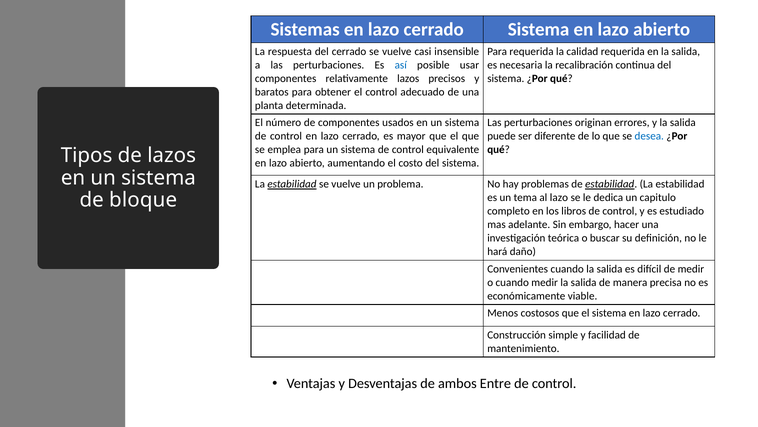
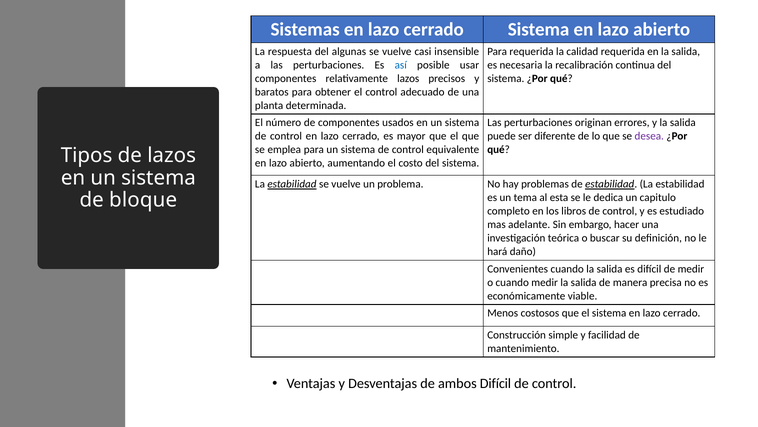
del cerrado: cerrado -> algunas (349, 51)
desea colour: blue -> purple (649, 136)
al lazo: lazo -> esta (559, 197)
ambos Entre: Entre -> Difícil (495, 383)
